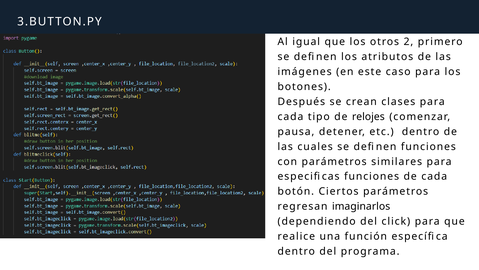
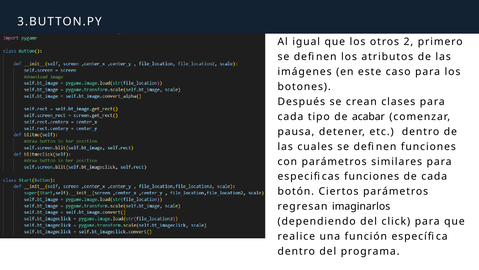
relojes: relojes -> acabar (368, 116)
